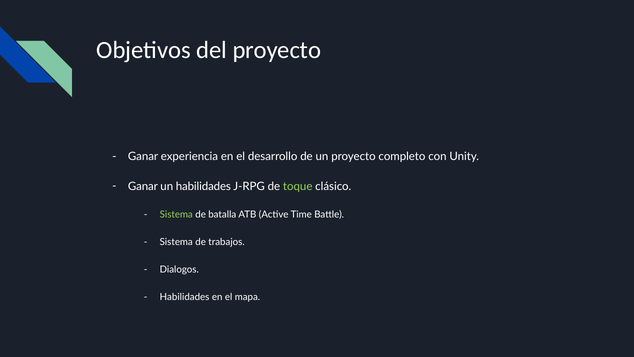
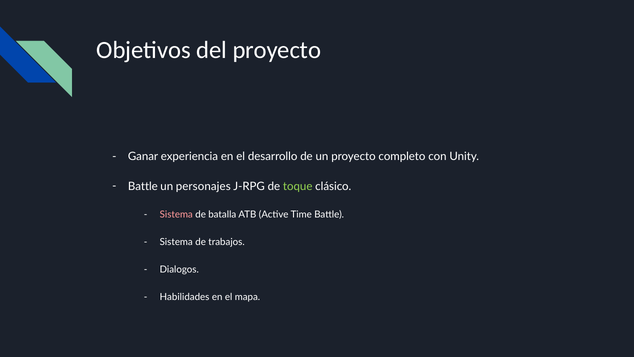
Ganar: Ganar -> Battle (143, 186)
un habilidades: habilidades -> personajes (203, 186)
Sistema colour: light green -> pink (176, 215)
